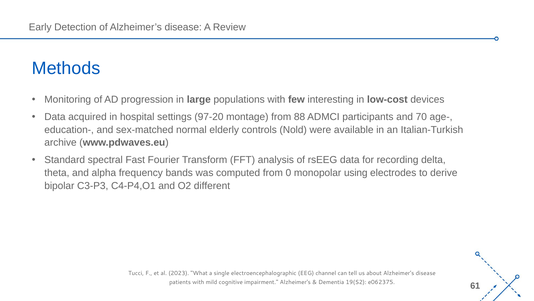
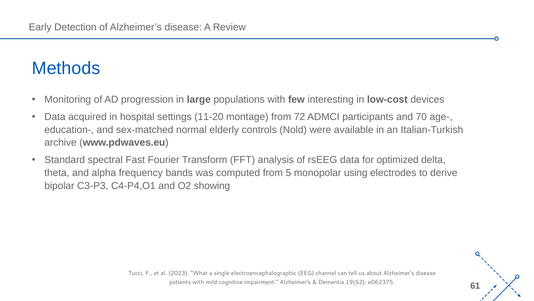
97-20: 97-20 -> 11-20 (209, 117)
88: 88 -> 72 (300, 117)
recording: recording -> optimized (398, 160)
0: 0 -> 5 (288, 173)
different: different -> showing (212, 185)
